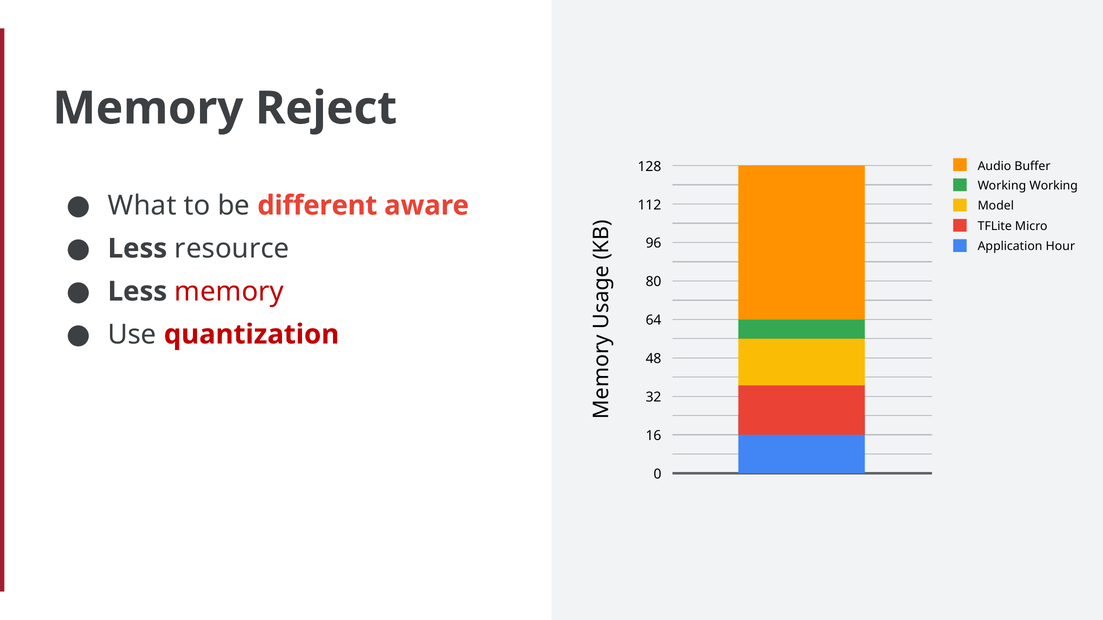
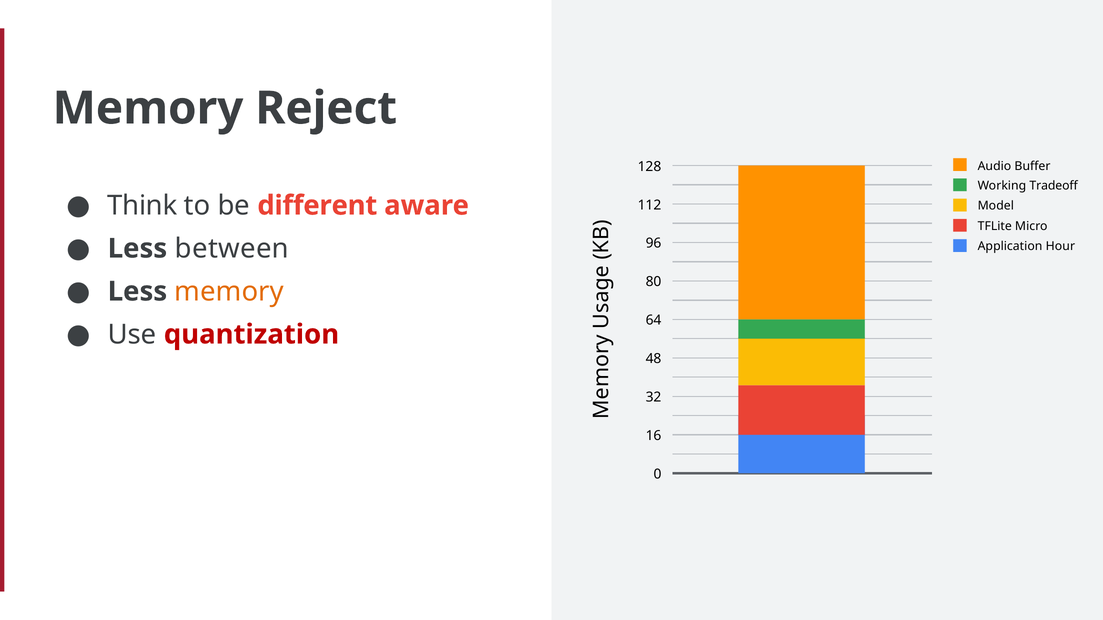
Working Working: Working -> Tradeoff (1054, 186)
What: What -> Think (142, 206)
resource: resource -> between (232, 249)
memory colour: red -> orange (229, 292)
